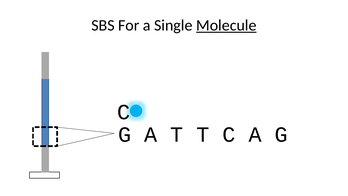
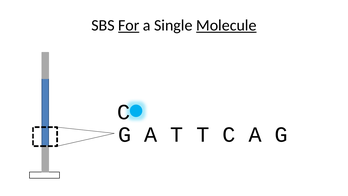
For underline: none -> present (129, 25)
